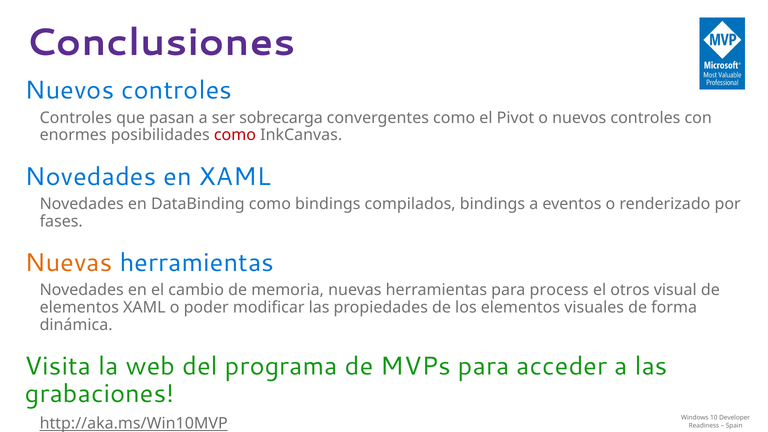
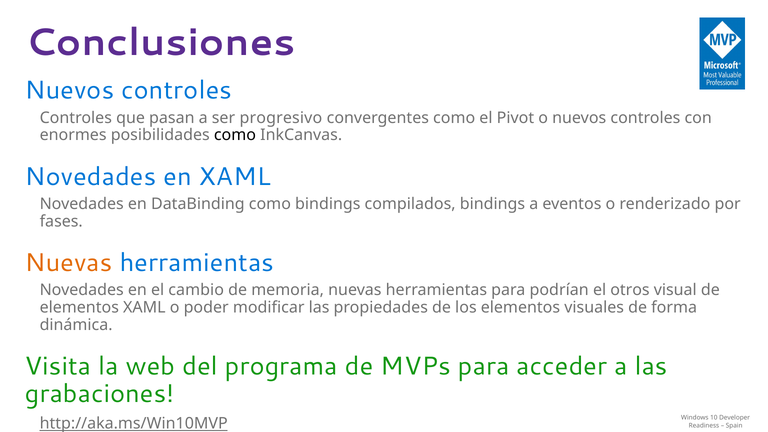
sobrecarga: sobrecarga -> progresivo (281, 118)
como colour: red -> black (235, 135)
process: process -> podrían (559, 290)
